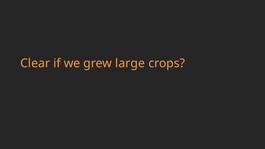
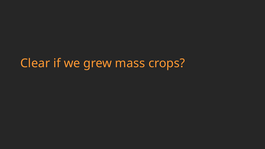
large: large -> mass (130, 63)
